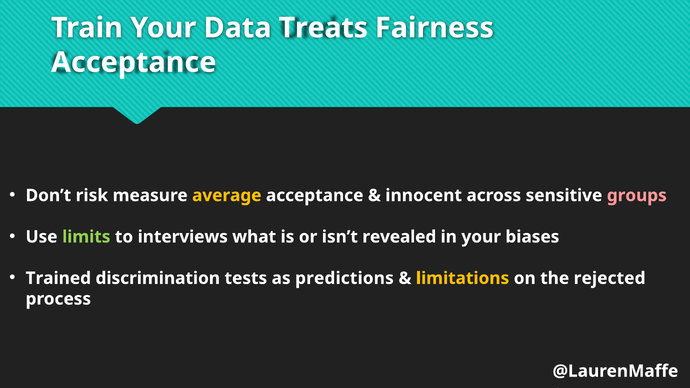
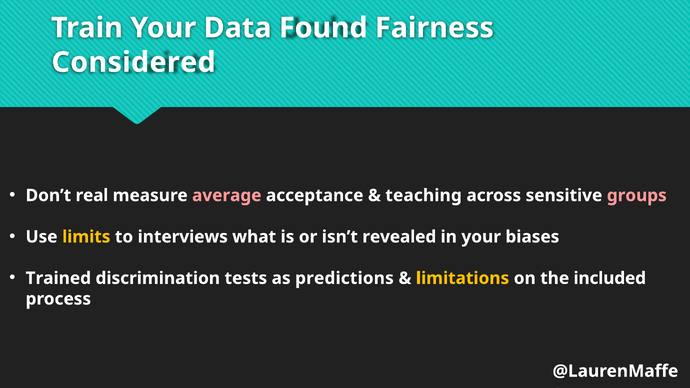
Treats: Treats -> Found (323, 28)
Acceptance: Acceptance -> Considered (134, 62)
risk: risk -> real (92, 196)
average colour: yellow -> pink (227, 196)
innocent: innocent -> teaching (424, 196)
limits colour: light green -> yellow (86, 237)
rejected: rejected -> included (610, 278)
